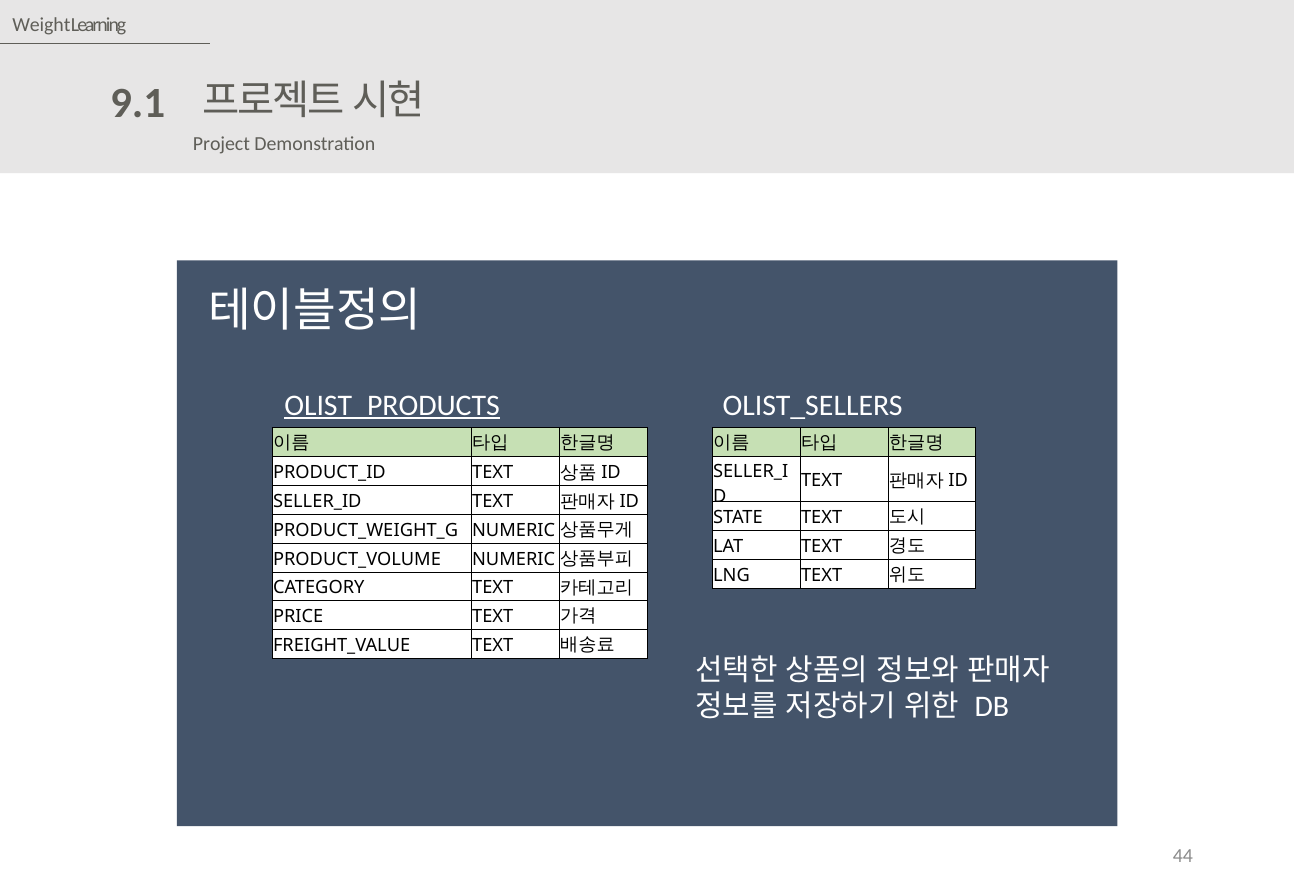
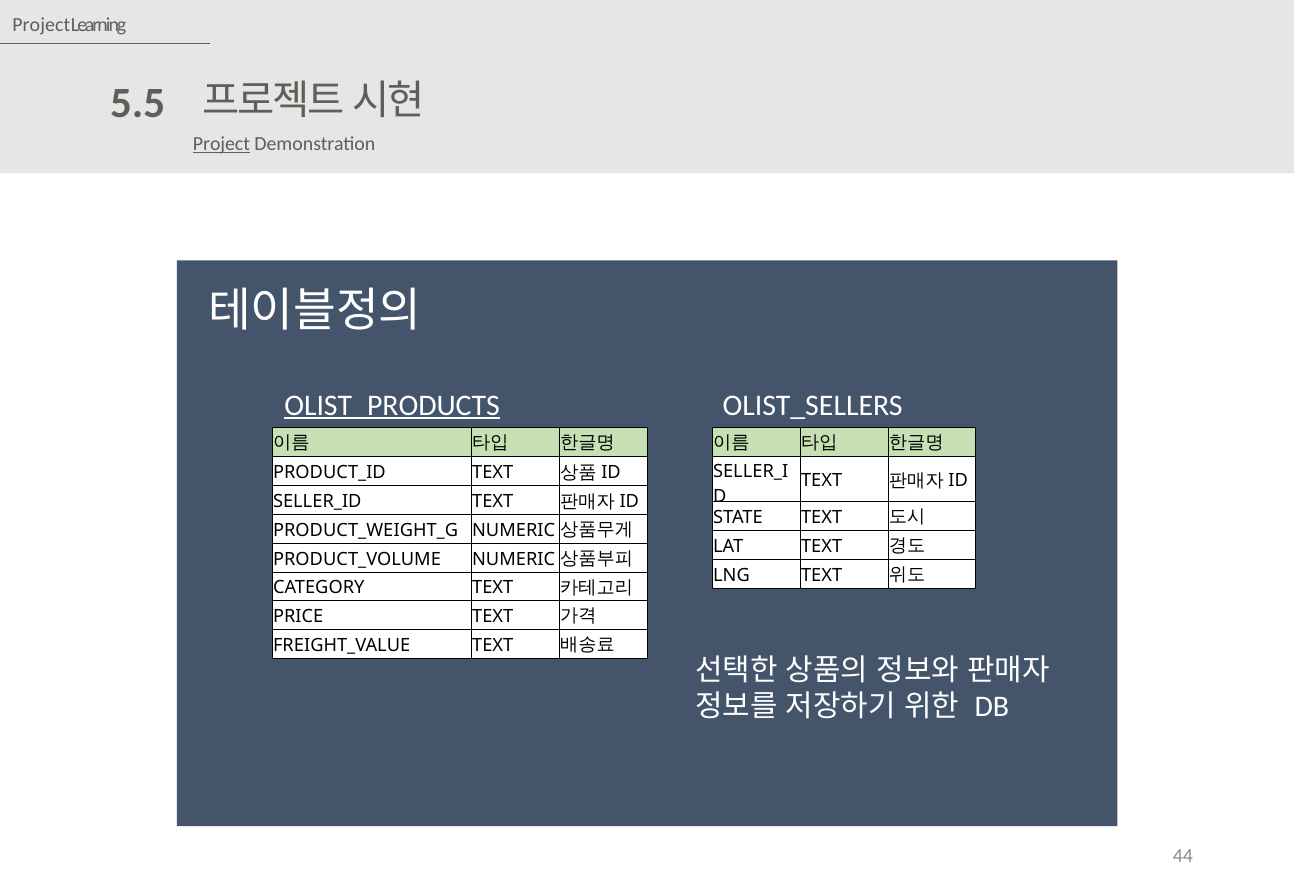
Weight: Weight -> Project (41, 25)
9.1: 9.1 -> 5.5 (138, 103)
Project underline: none -> present (221, 144)
